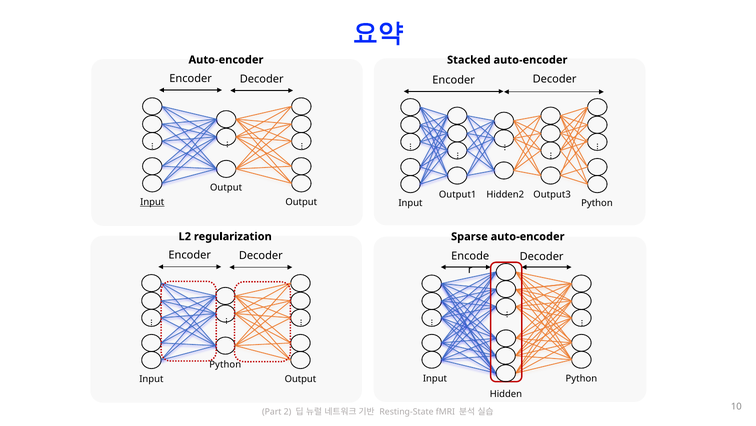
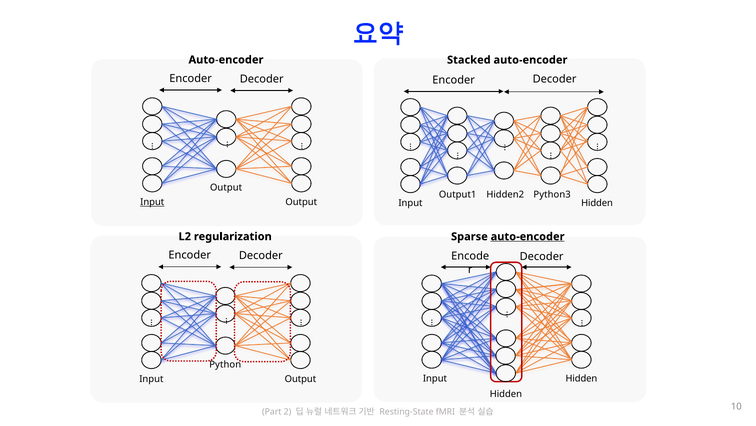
Output3: Output3 -> Python3 (552, 194)
Python: Python -> Hidden (597, 203)
auto-encoder underline: none -> present (528, 236)
Python: Python -> Hidden (581, 378)
